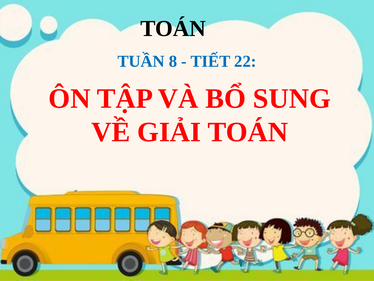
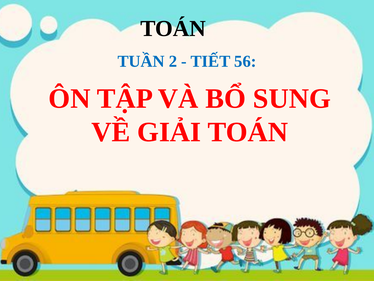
8: 8 -> 2 (173, 61)
22: 22 -> 56 (245, 61)
